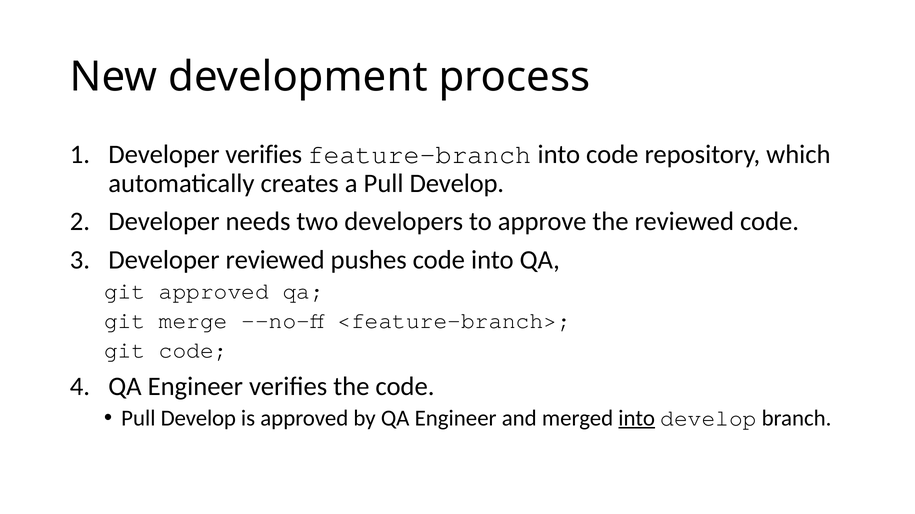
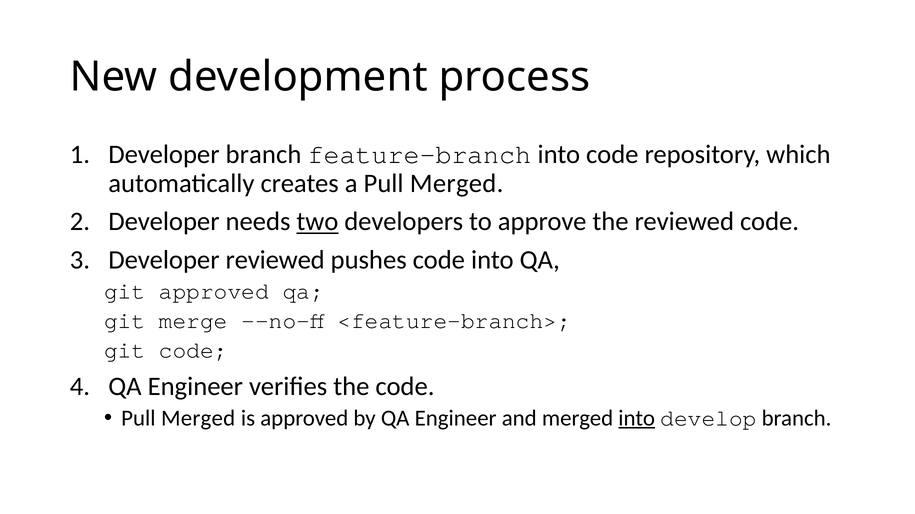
Developer verifies: verifies -> branch (264, 155)
a Pull Develop: Develop -> Merged (457, 184)
two underline: none -> present (317, 222)
Develop: Develop -> Merged (198, 419)
